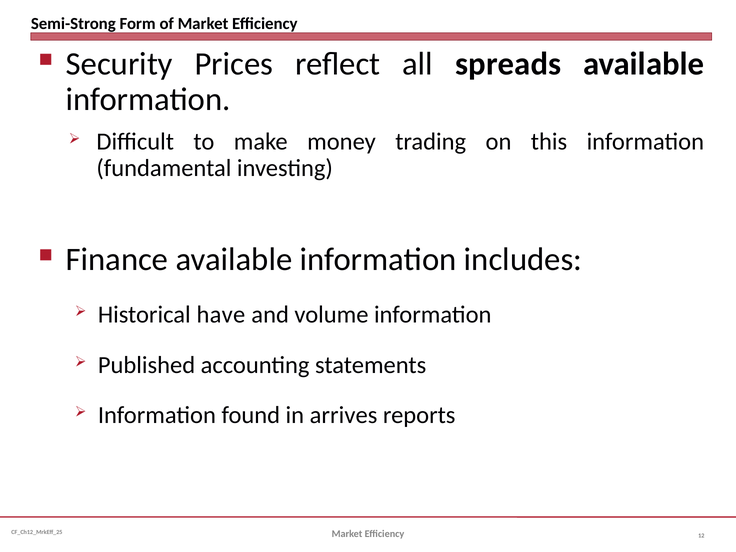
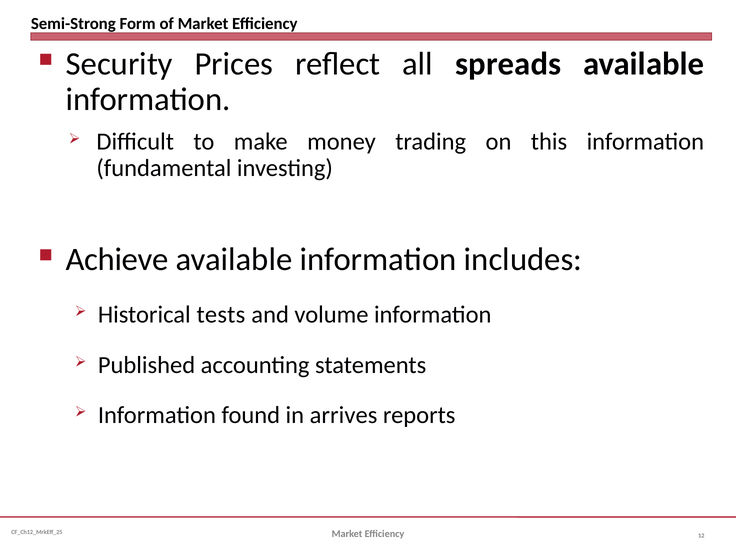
Finance: Finance -> Achieve (117, 259)
have: have -> tests (221, 315)
